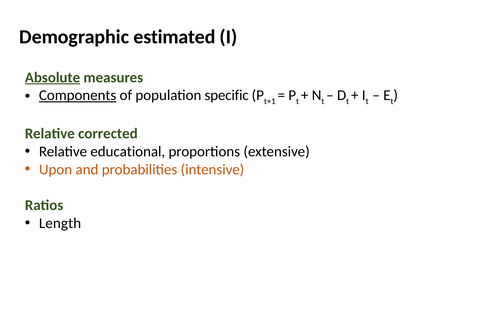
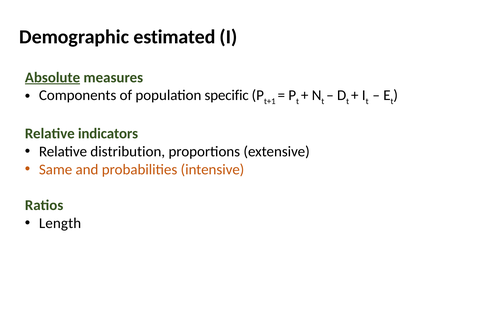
Components underline: present -> none (78, 96)
corrected: corrected -> indicators (108, 134)
educational: educational -> distribution (128, 152)
Upon: Upon -> Same (56, 170)
